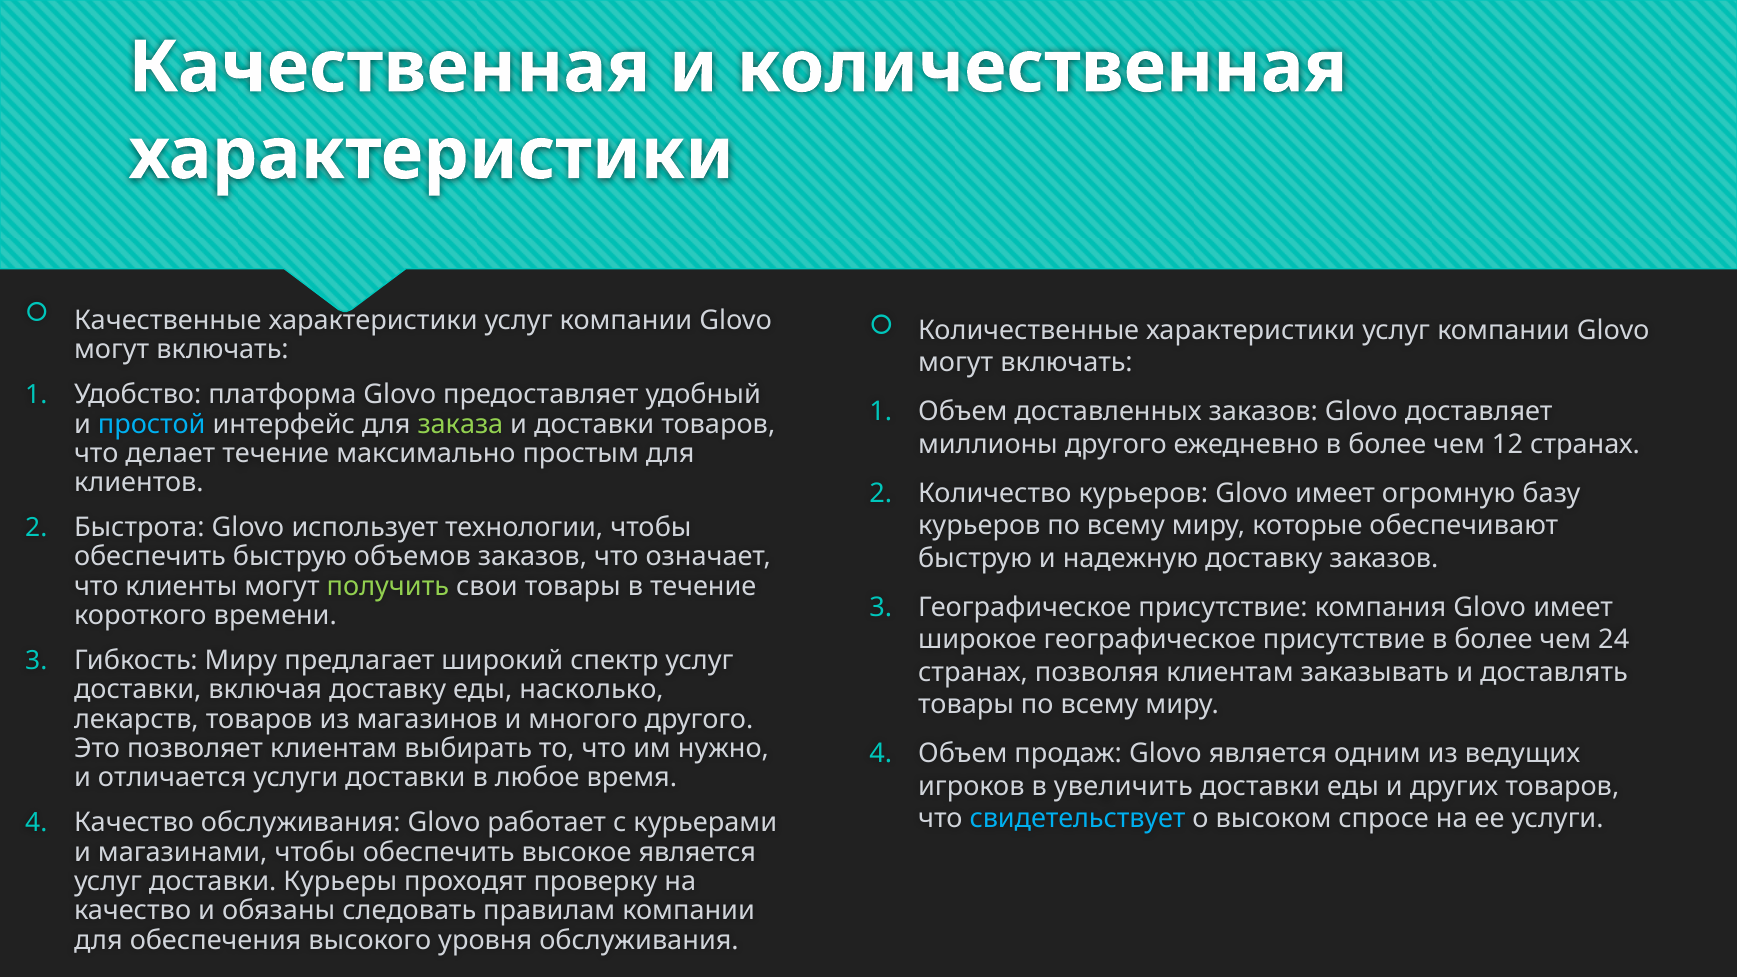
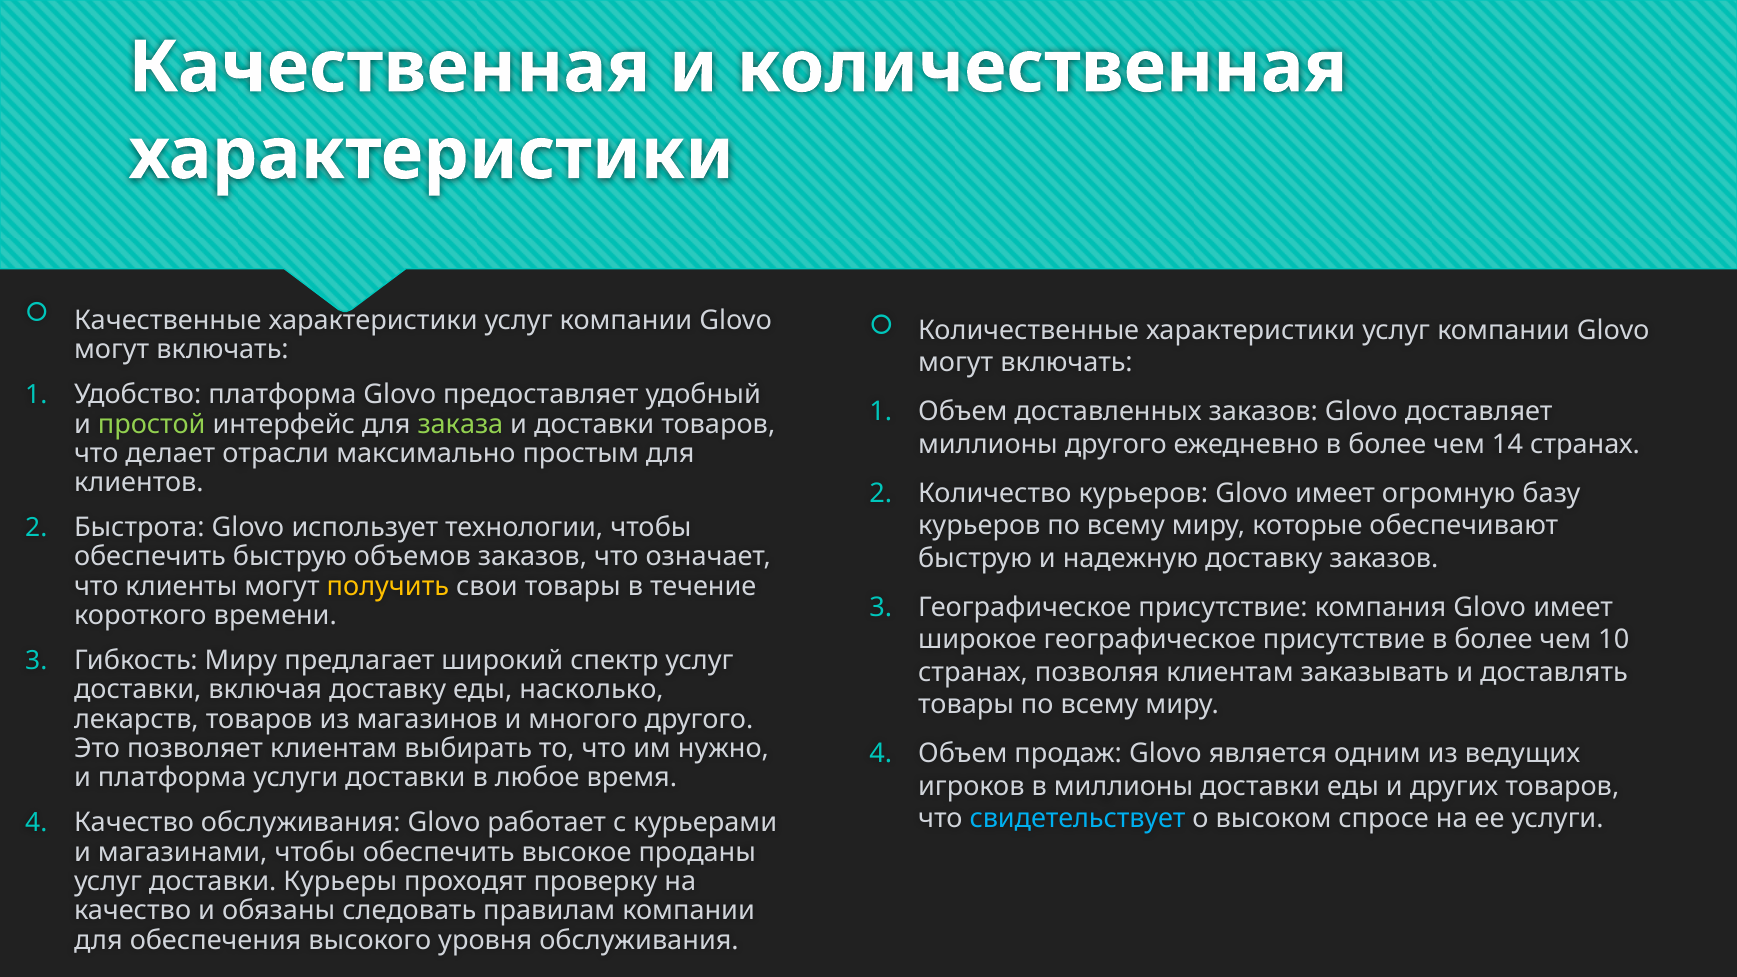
простой colour: light blue -> light green (152, 424)
12: 12 -> 14 (1508, 444)
делает течение: течение -> отрасли (276, 453)
получить colour: light green -> yellow (388, 586)
24: 24 -> 10 (1614, 640)
и отличается: отличается -> платформа (172, 778)
в увеличить: увеличить -> миллионы (1124, 786)
высокое является: является -> проданы (697, 852)
